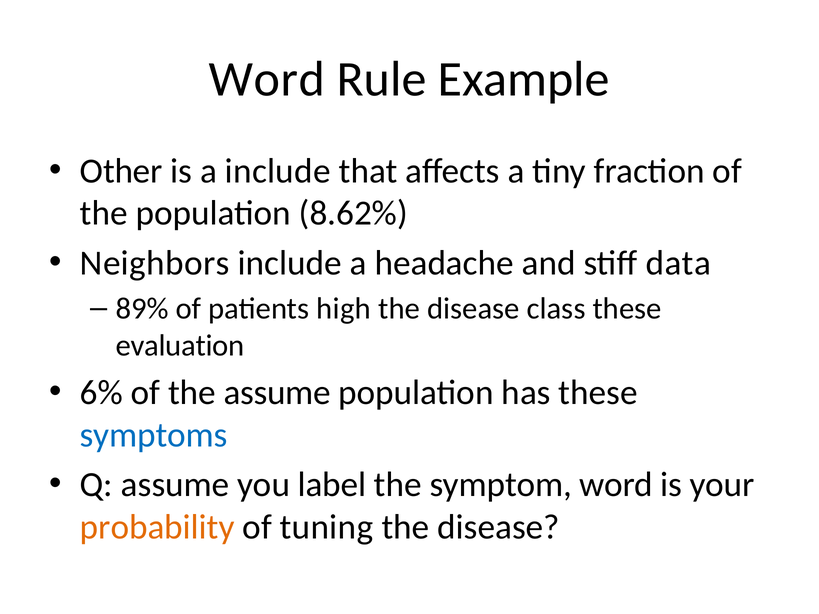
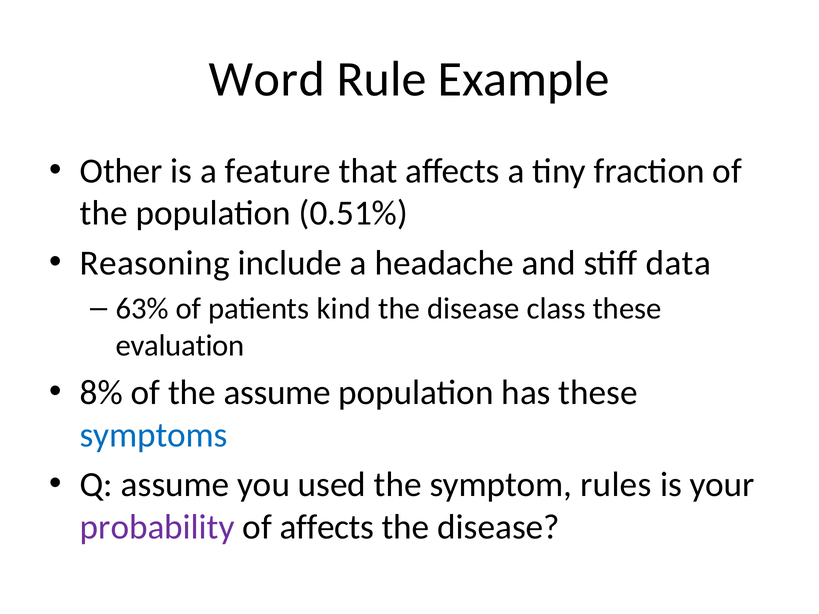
a include: include -> feature (278, 171)
8.62%: 8.62% -> 0.51% (353, 213)
Neighbors: Neighbors -> Reasoning (155, 263)
89%: 89% -> 63% (142, 309)
high: high -> kind (344, 309)
6%: 6% -> 8% (101, 393)
label: label -> used (332, 485)
symptom word: word -> rules (616, 485)
probability colour: orange -> purple (157, 527)
of tuning: tuning -> affects (327, 527)
